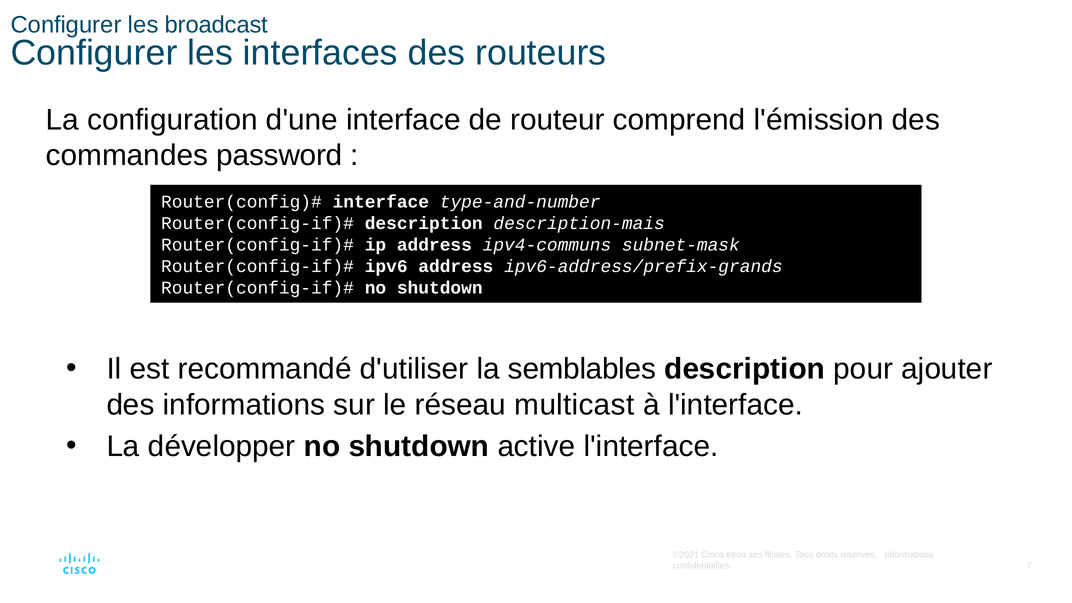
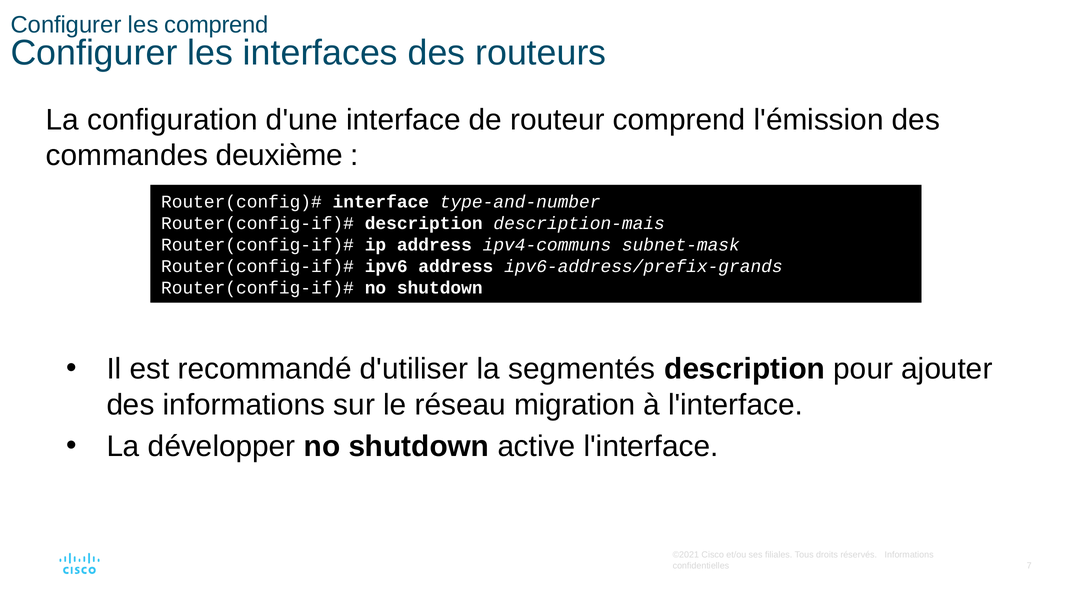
les broadcast: broadcast -> comprend (217, 25)
password: password -> deuxième (279, 156)
semblables: semblables -> segmentés (582, 369)
multicast: multicast -> migration (575, 405)
